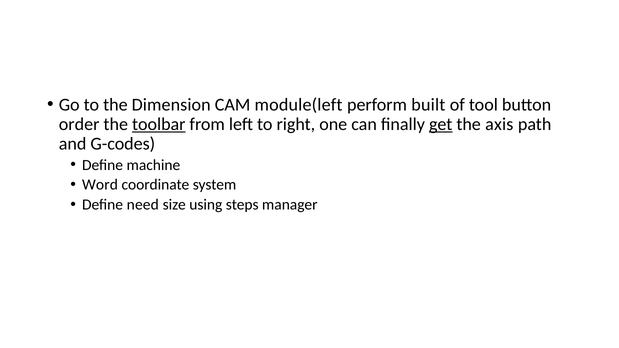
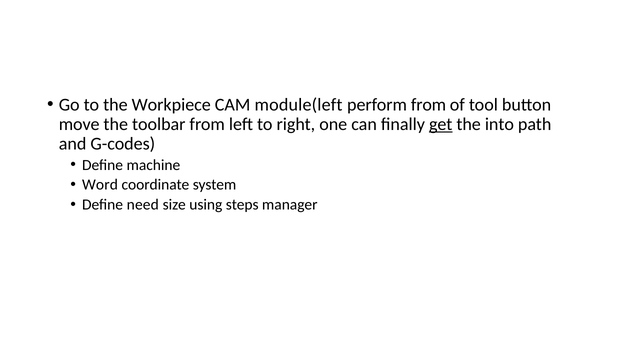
Dimension: Dimension -> Workpiece (171, 105)
perform built: built -> from (429, 105)
order: order -> move (79, 124)
toolbar underline: present -> none (159, 124)
axis: axis -> into (499, 124)
